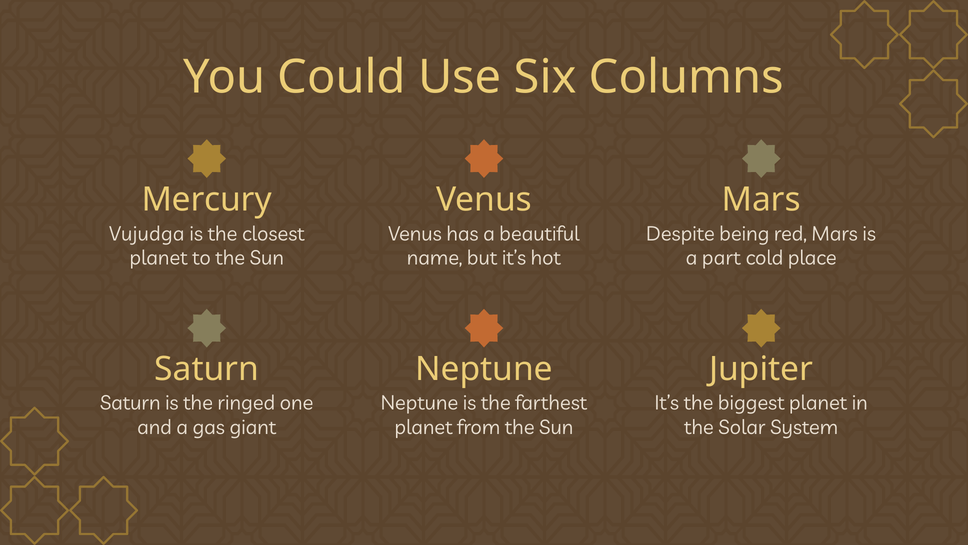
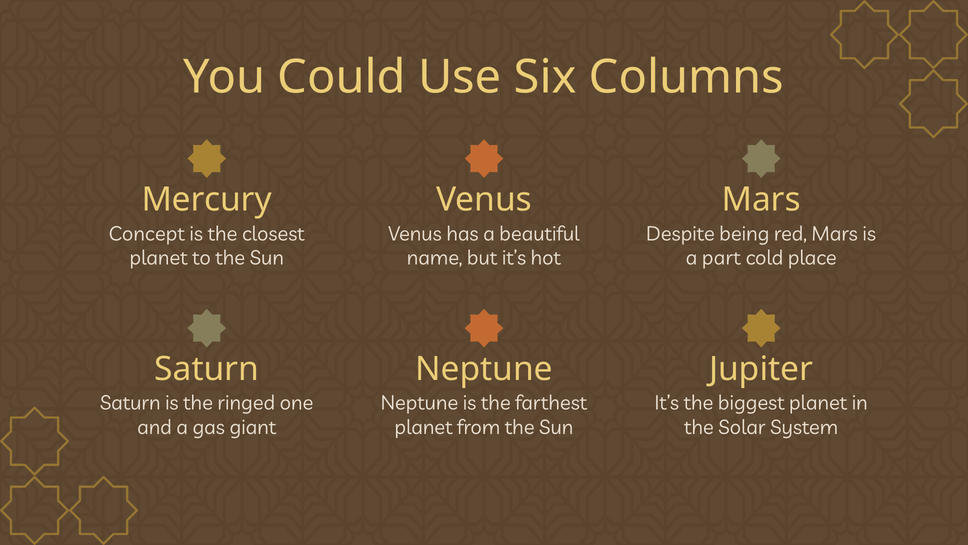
Vujudga: Vujudga -> Concept (147, 234)
